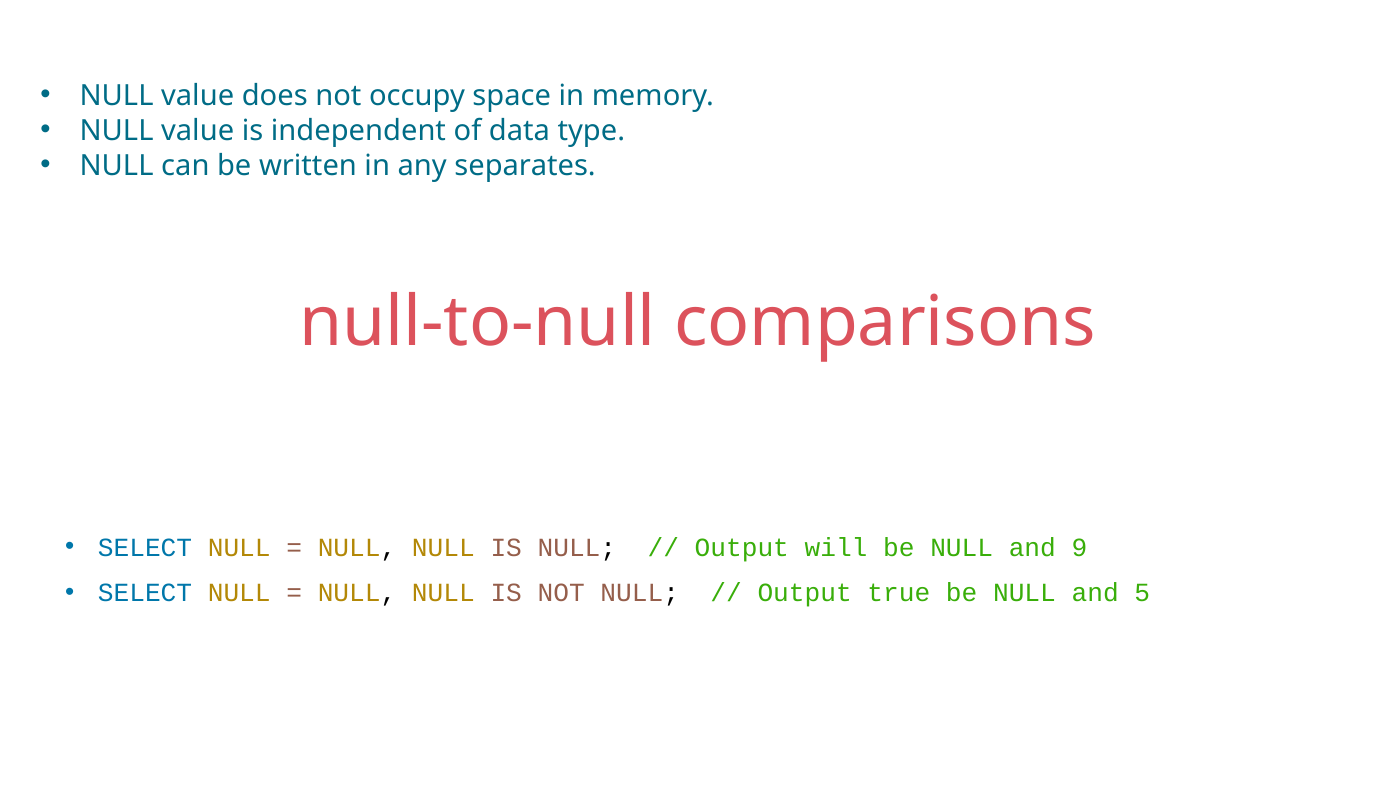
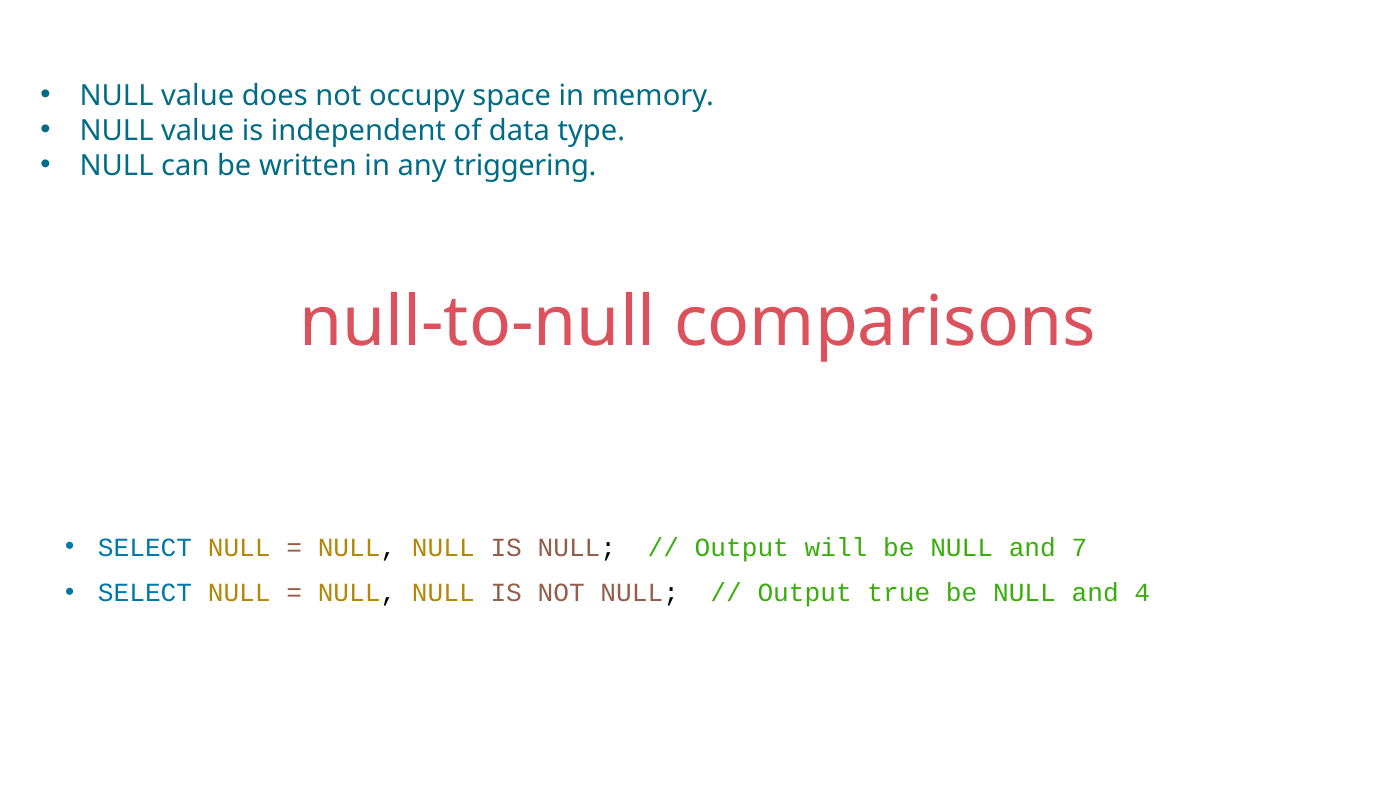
separates: separates -> triggering (525, 166)
9: 9 -> 7 (1079, 547)
5: 5 -> 4 (1142, 593)
